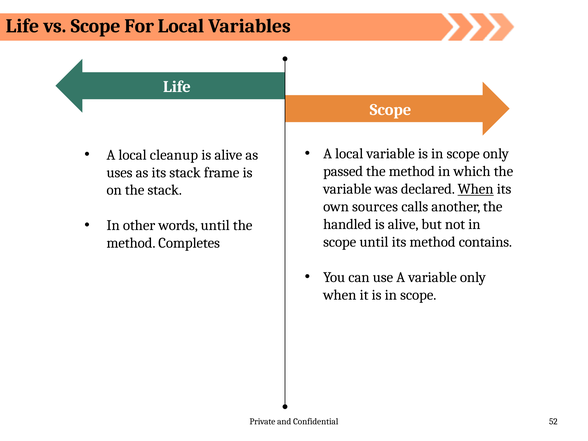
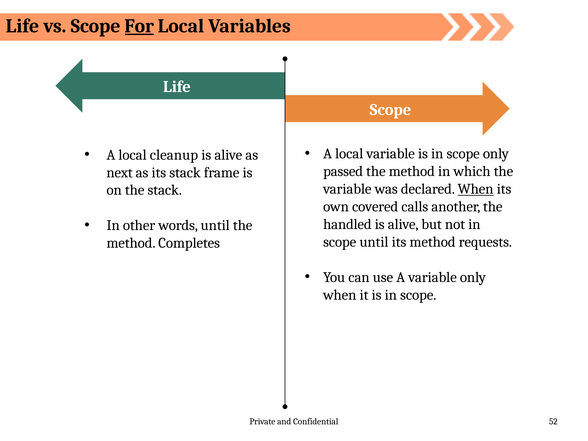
For underline: none -> present (139, 26)
uses: uses -> next (120, 172)
sources: sources -> covered (375, 207)
contains: contains -> requests (485, 242)
